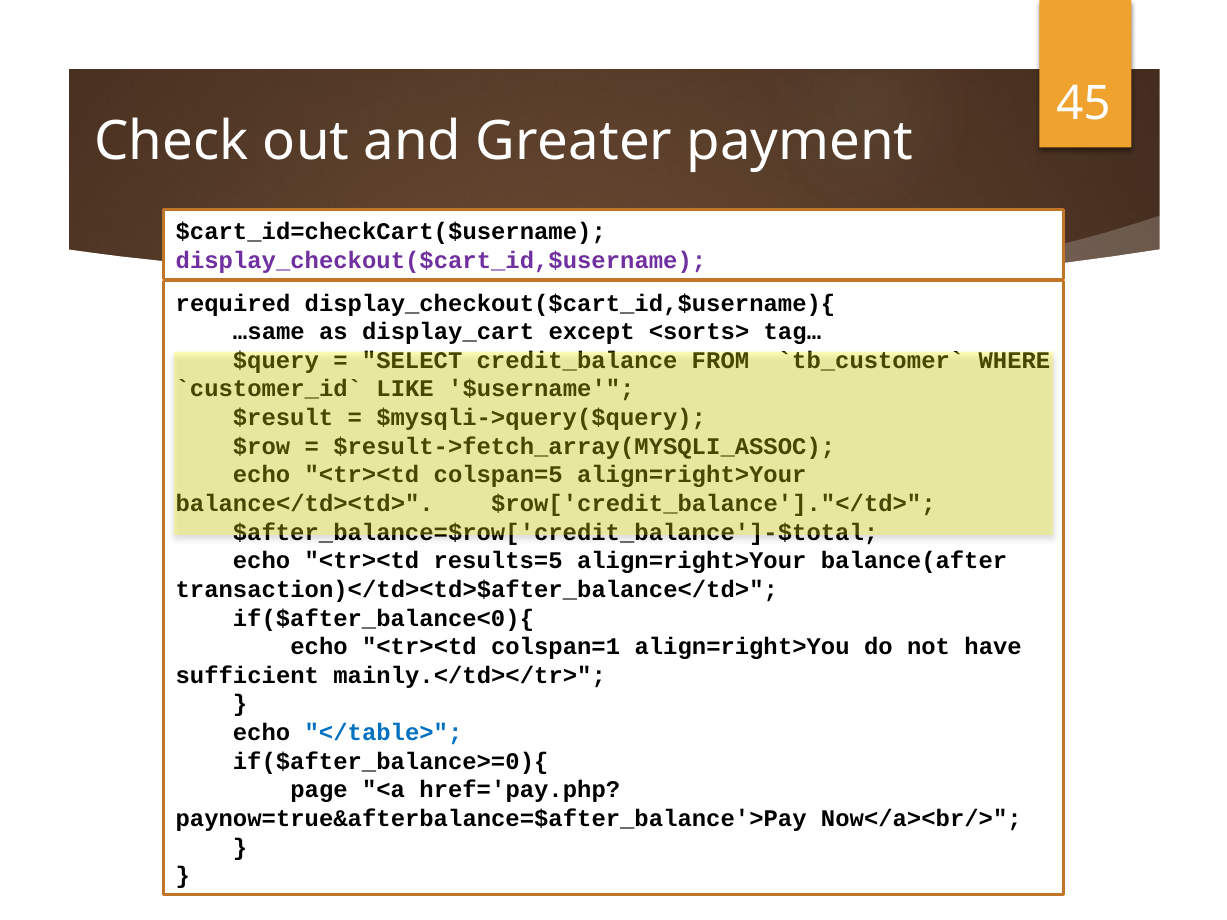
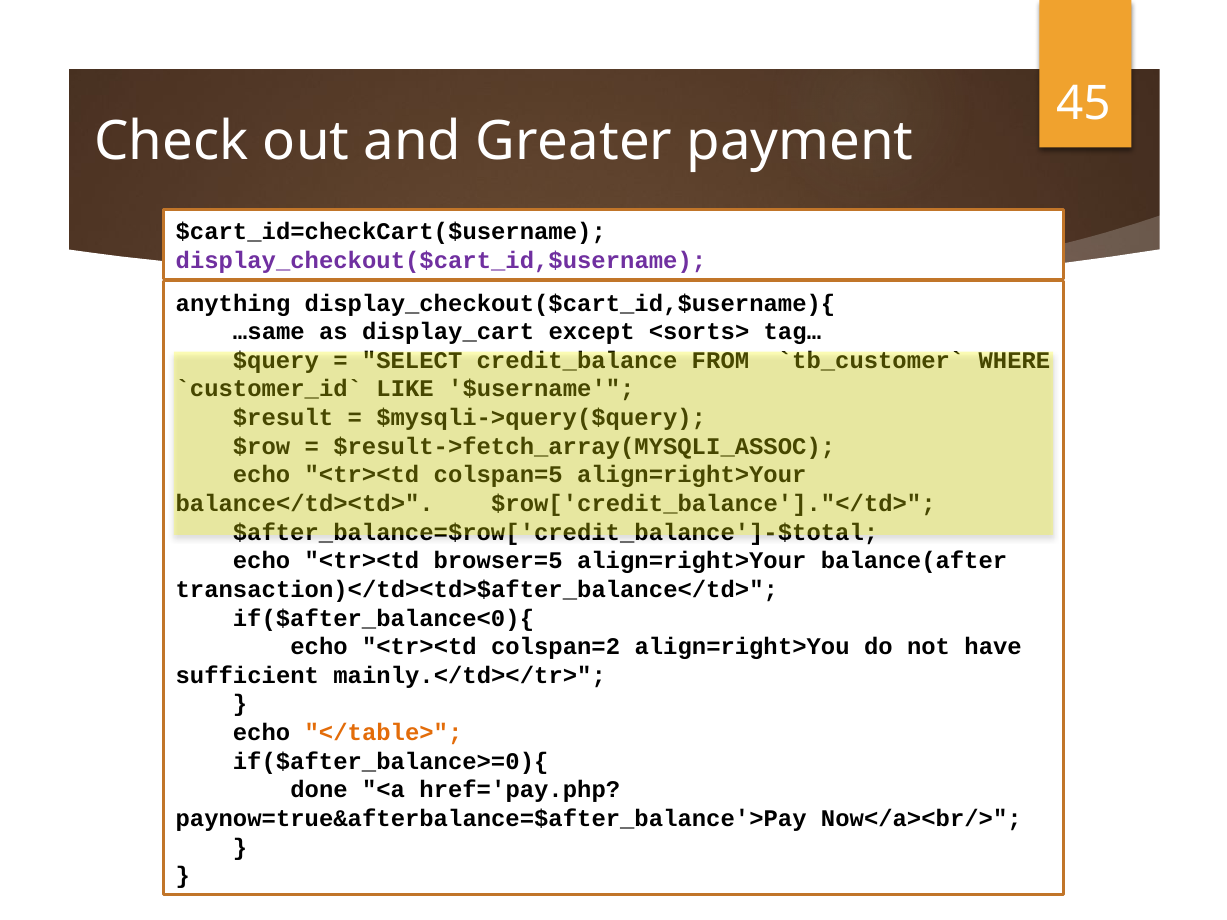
required: required -> anything (233, 303)
results=5: results=5 -> browser=5 (498, 561)
colspan=1: colspan=1 -> colspan=2 (556, 647)
</table> colour: blue -> orange (384, 733)
page: page -> done (319, 790)
